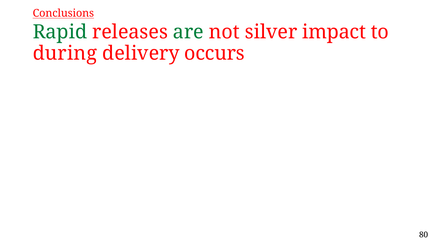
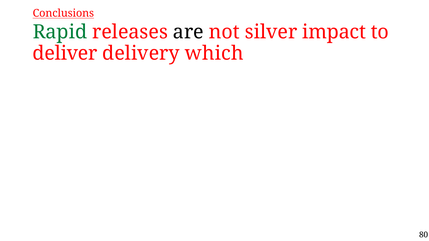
are colour: green -> black (188, 32)
during: during -> deliver (65, 53)
occurs: occurs -> which (214, 53)
